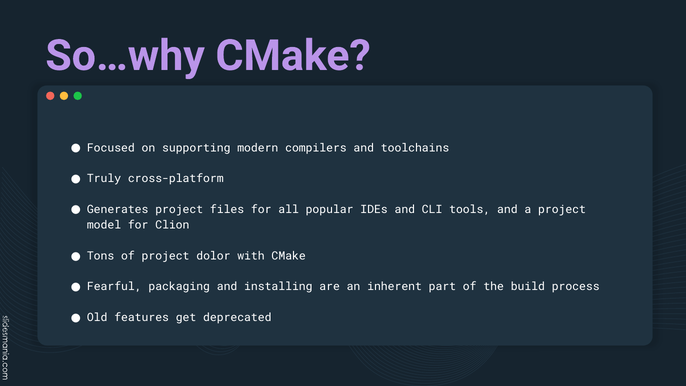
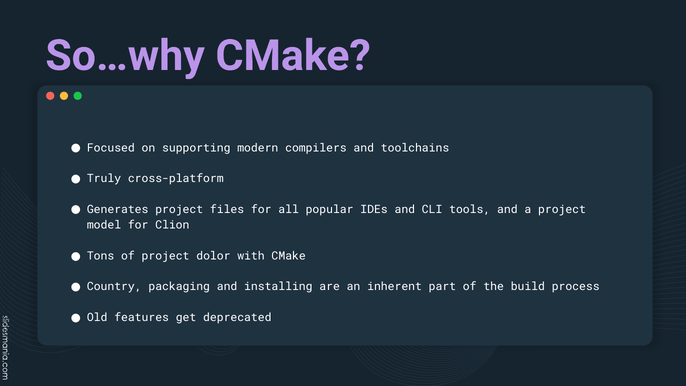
Fearful: Fearful -> Country (114, 287)
